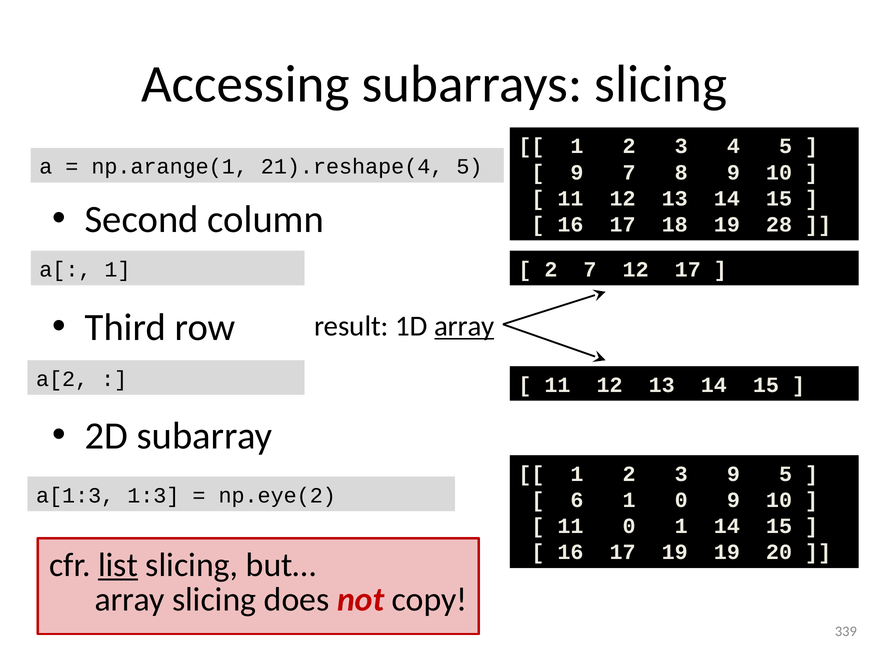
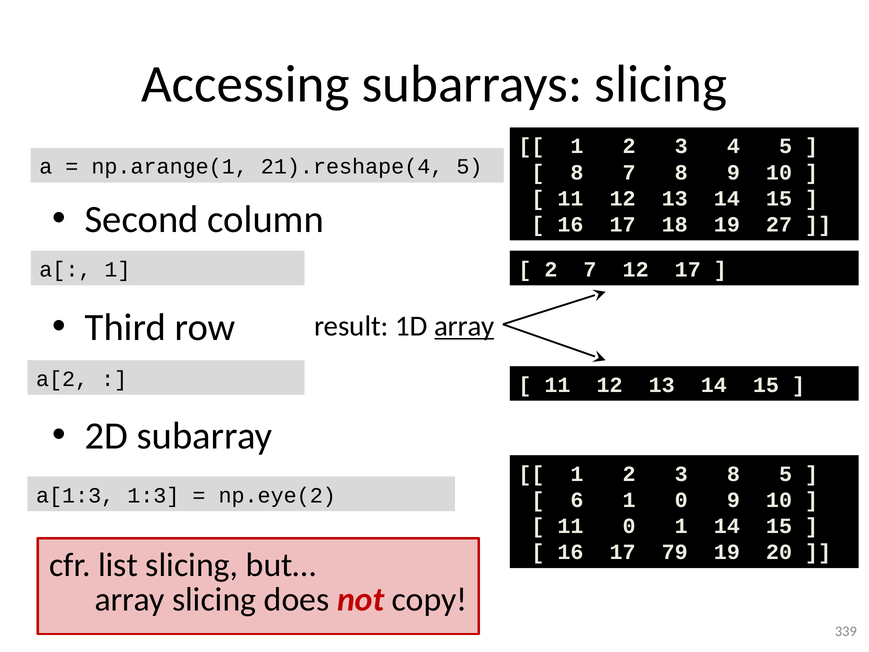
9: 9 -> 8 (577, 172)
28: 28 -> 27 (779, 224)
3 9: 9 -> 8 (733, 474)
17 19: 19 -> 79 (675, 552)
list underline: present -> none (118, 565)
